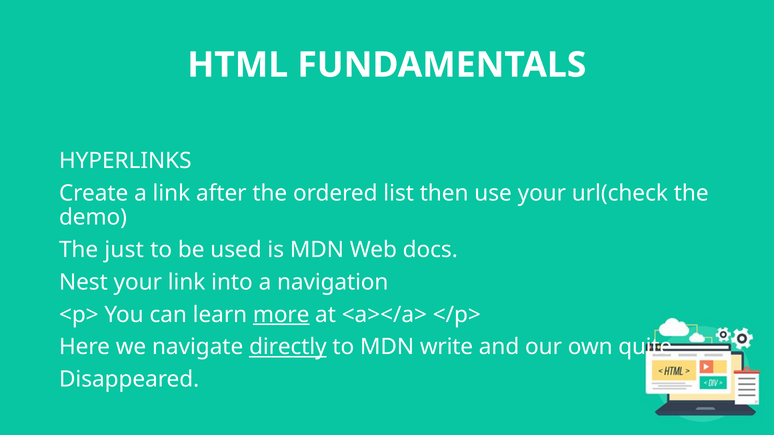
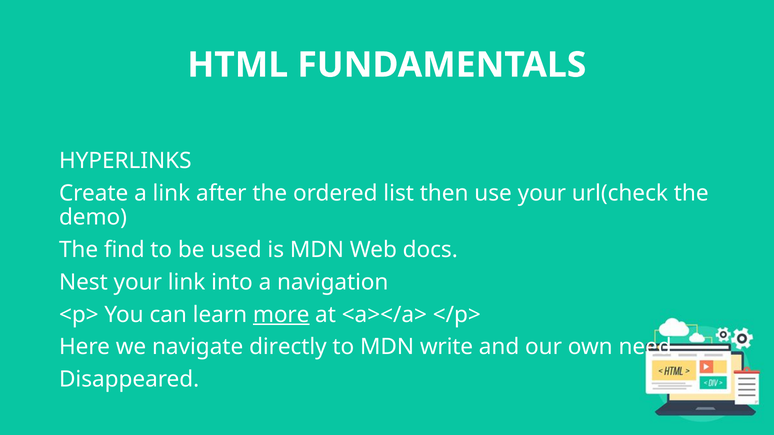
just: just -> find (124, 250)
directly underline: present -> none (288, 347)
quite: quite -> need (645, 347)
